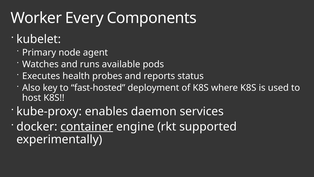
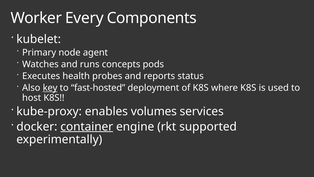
available: available -> concepts (121, 64)
key underline: none -> present (50, 88)
daemon: daemon -> volumes (154, 111)
